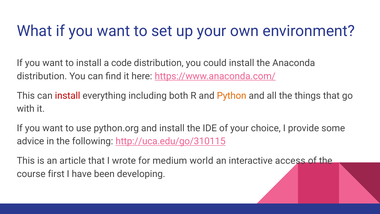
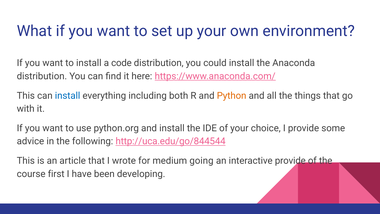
install colour: red -> blue (68, 96)
http://uca.edu/go/310115: http://uca.edu/go/310115 -> http://uca.edu/go/844544 (171, 141)
world: world -> going (201, 161)
interactive access: access -> provide (290, 161)
